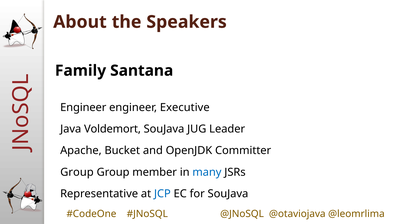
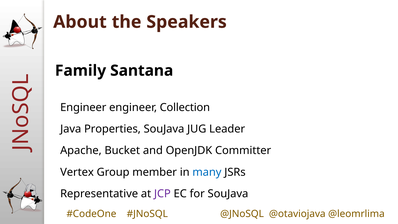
Executive: Executive -> Collection (185, 107)
Voldemort: Voldemort -> Properties (112, 129)
Group: Group -> Vertex (77, 172)
JCP colour: blue -> purple (162, 194)
